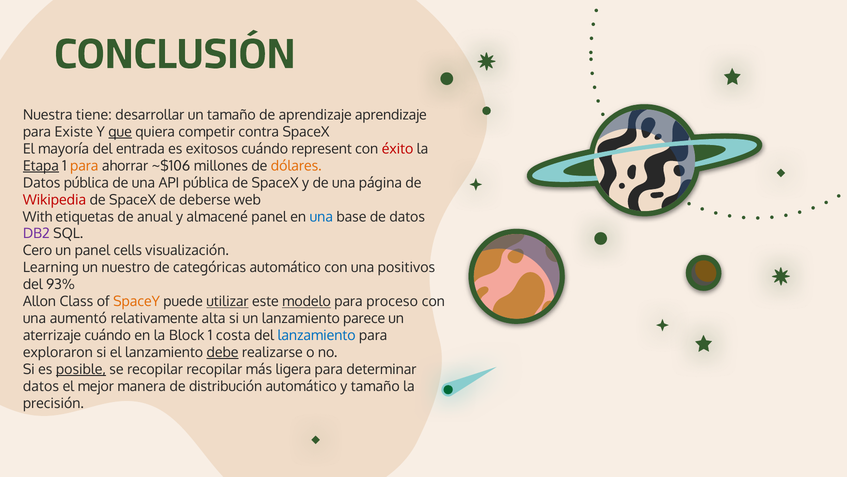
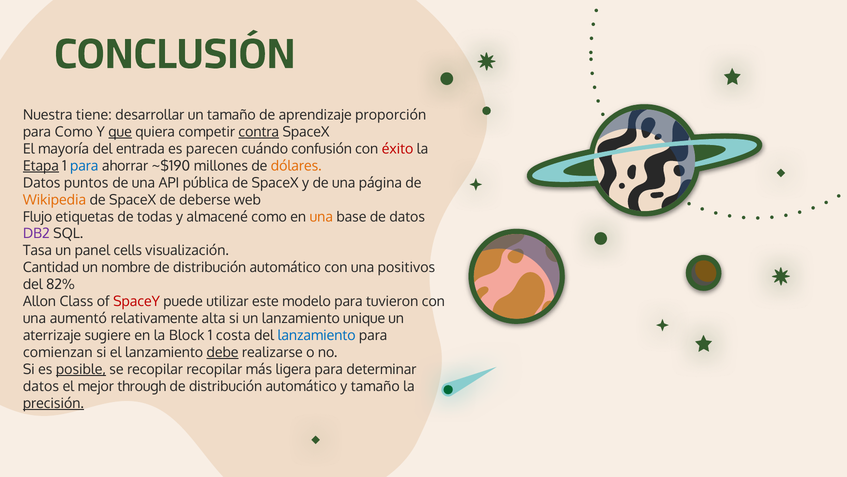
aprendizaje aprendizaje: aprendizaje -> proporción (391, 115)
para Existe: Existe -> Como (74, 132)
contra underline: none -> present (259, 132)
exitosos: exitosos -> parecen (212, 149)
represent: represent -> confusión (322, 149)
para colour: orange -> blue (84, 166)
~$106: ~$106 -> ~$190 (171, 166)
Datos pública: pública -> puntos (86, 183)
Wikipedia colour: red -> orange (54, 200)
With: With -> Flujo (37, 217)
anual: anual -> todas (155, 217)
almacené panel: panel -> como (269, 217)
una colour: blue -> orange (321, 217)
Cero: Cero -> Tasa (37, 250)
Learning: Learning -> Cantidad (51, 267)
nuestro: nuestro -> nombre (126, 267)
categóricas: categóricas -> distribución (210, 267)
93%: 93% -> 82% (61, 284)
SpaceY colour: orange -> red (137, 301)
utilizar underline: present -> none (227, 301)
modelo underline: present -> none (306, 301)
proceso: proceso -> tuvieron (392, 301)
parece: parece -> unique (364, 318)
aterrizaje cuándo: cuándo -> sugiere (108, 335)
exploraron: exploraron -> comienzan (58, 352)
manera: manera -> through (142, 386)
precisión underline: none -> present (53, 403)
